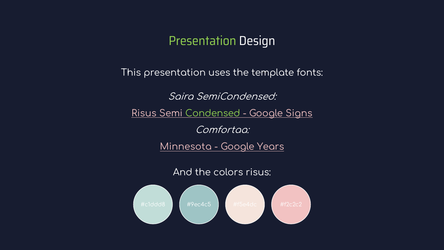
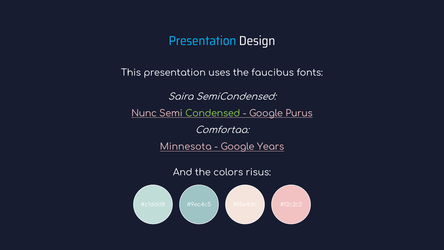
Presentation colour: light green -> light blue (202, 41)
template: template -> faucibus (273, 73)
Risus: Risus -> Nunc (144, 113)
Signs: Signs -> Purus (299, 113)
